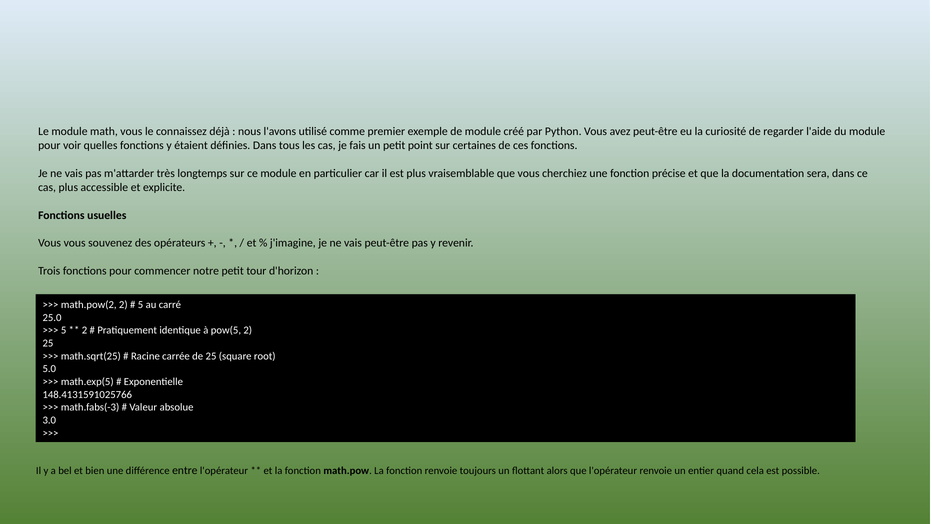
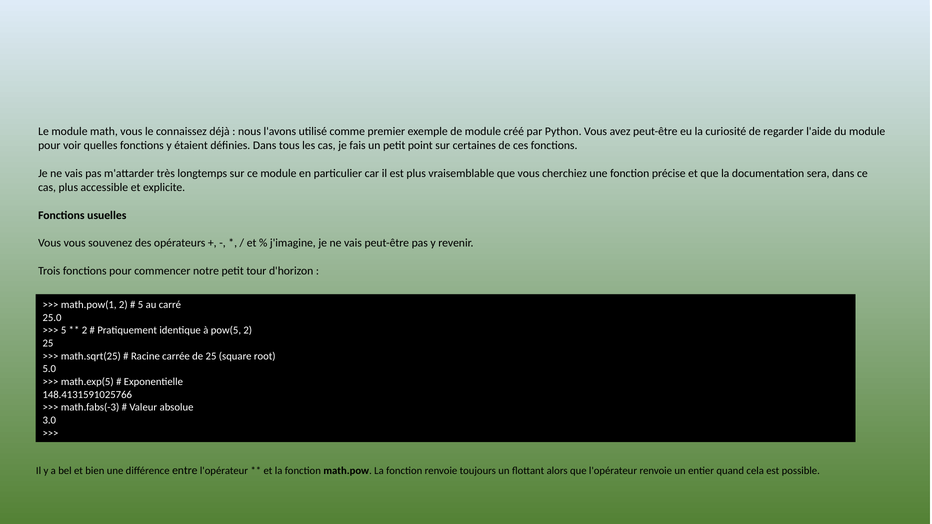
math.pow(2: math.pow(2 -> math.pow(1 (89, 305)
